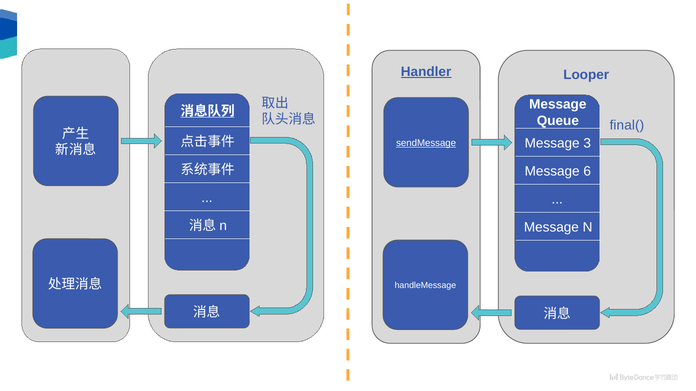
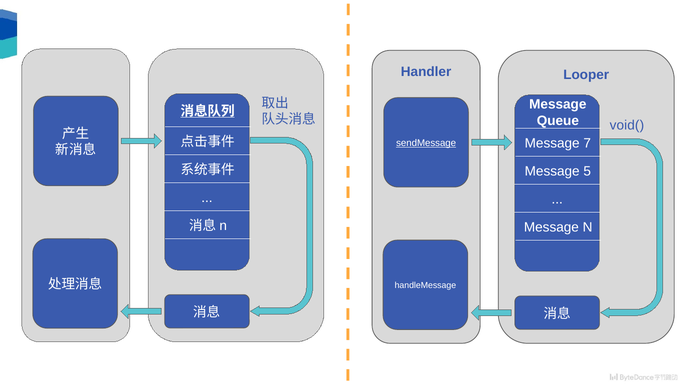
Handler underline: present -> none (426, 72)
final(: final( -> void( (627, 126)
3: 3 -> 7 (587, 143)
6: 6 -> 5 (587, 171)
